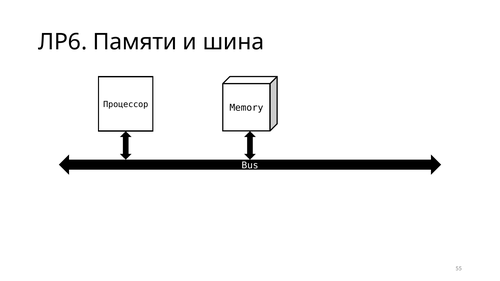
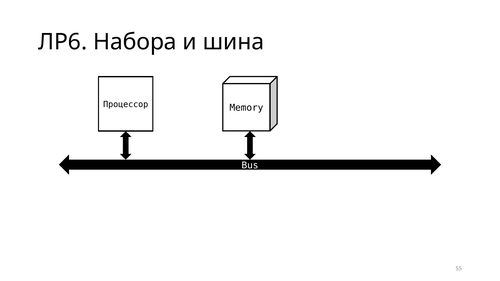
Памяти: Памяти -> Набора (135, 42)
